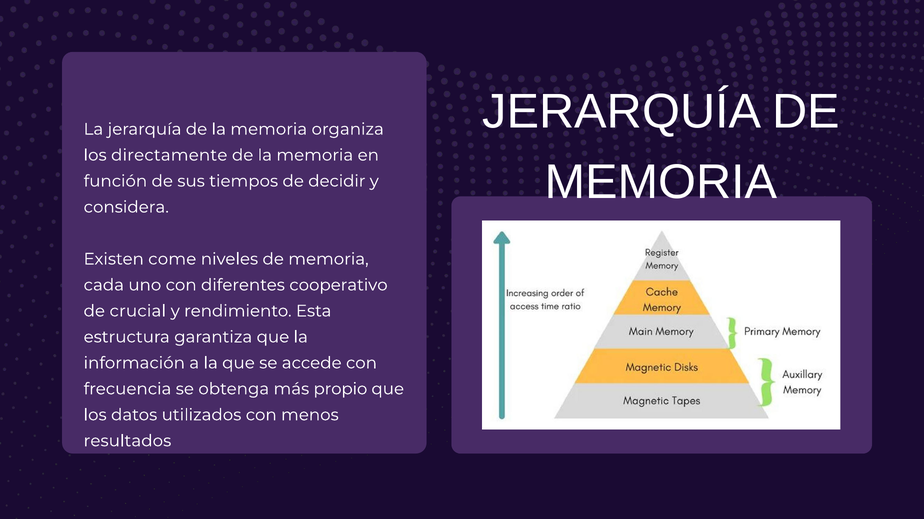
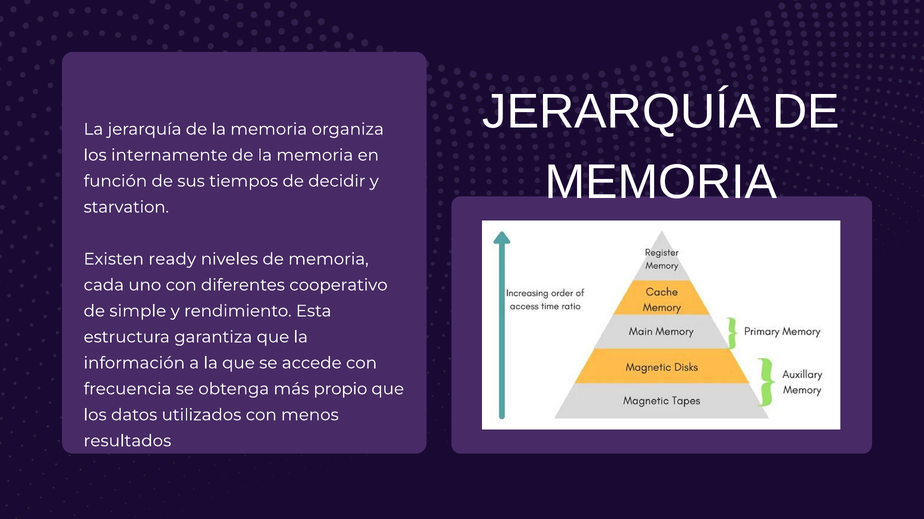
directamente: directamente -> internamente (169, 155)
considera: considera -> starvation (126, 207)
come: come -> ready (172, 259)
crucial: crucial -> simple (138, 311)
